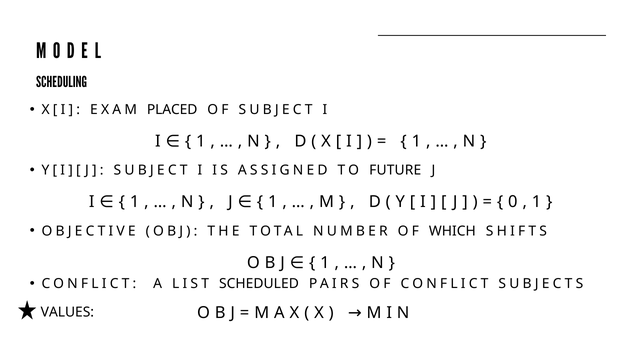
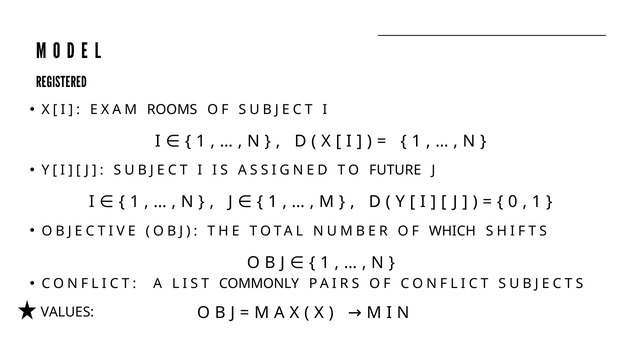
SCHEDULING: SCHEDULING -> REGISTERED (61, 82)
PLACED: PLACED -> ROOMS (172, 110)
SCHEDULED: SCHEDULED -> COMMONLY (259, 284)
